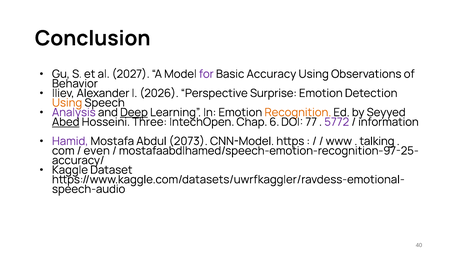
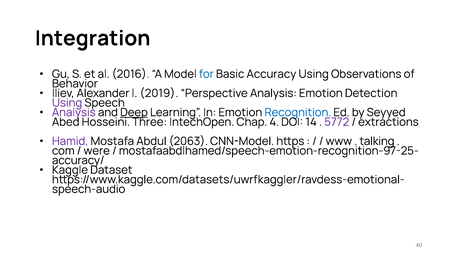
Conclusion: Conclusion -> Integration (93, 38)
2027: 2027 -> 2016 (131, 74)
for colour: purple -> blue (206, 74)
2026: 2026 -> 2019 (159, 93)
Perspective Surprise: Surprise -> Analysis (273, 93)
Using colour: orange -> purple (67, 103)
Recognition colour: orange -> blue (298, 112)
Abed underline: present -> none (66, 122)
6: 6 -> 4 (274, 122)
77: 77 -> 14 (311, 122)
information: information -> extractions (388, 122)
2073: 2073 -> 2063 (188, 141)
even: even -> were (97, 151)
